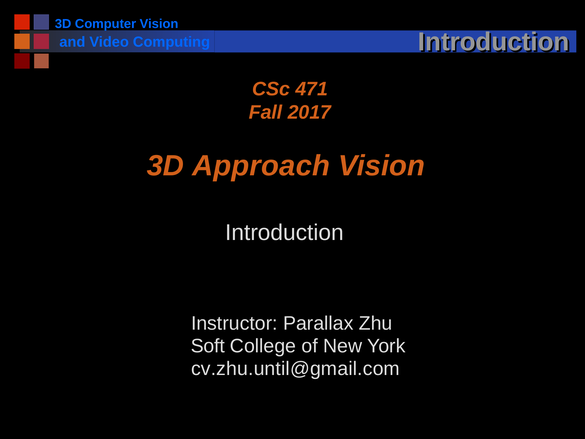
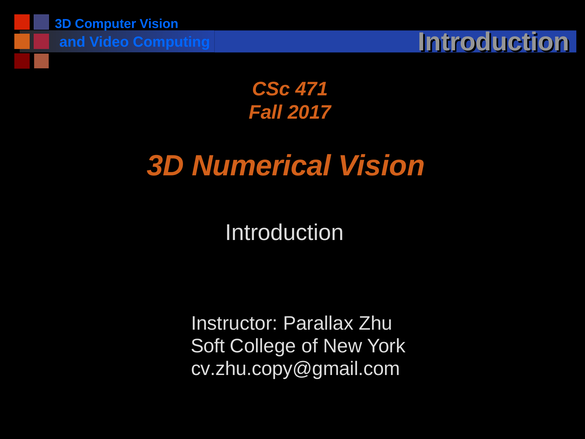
Approach: Approach -> Numerical (261, 166)
cv.zhu.until@gmail.com: cv.zhu.until@gmail.com -> cv.zhu.copy@gmail.com (296, 369)
